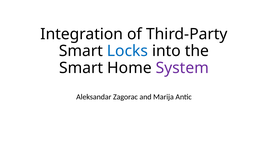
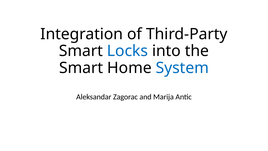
System colour: purple -> blue (182, 68)
